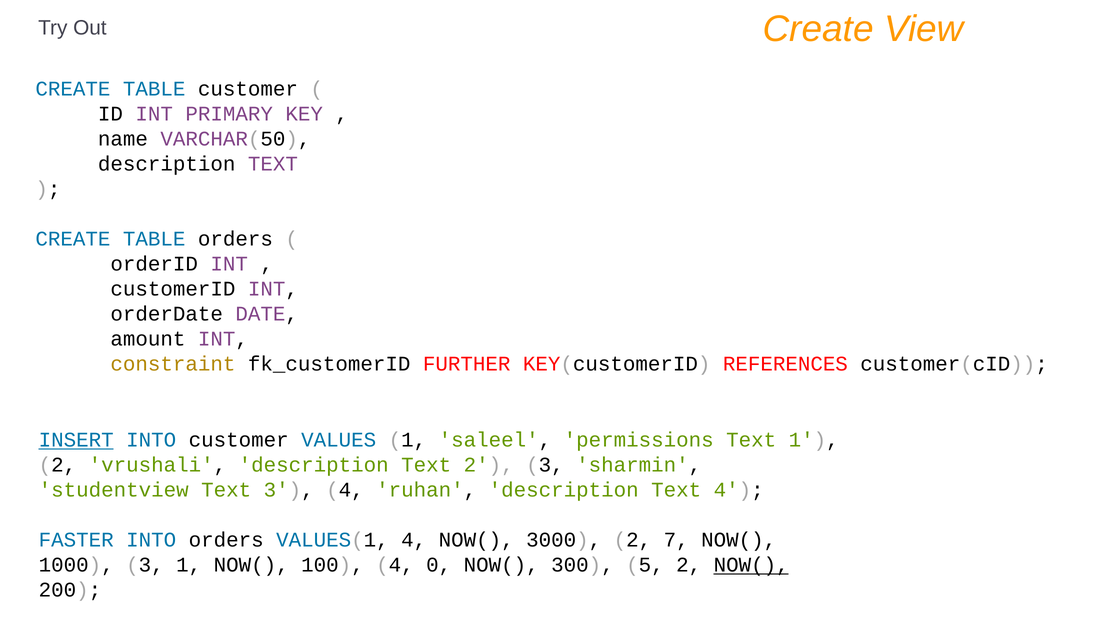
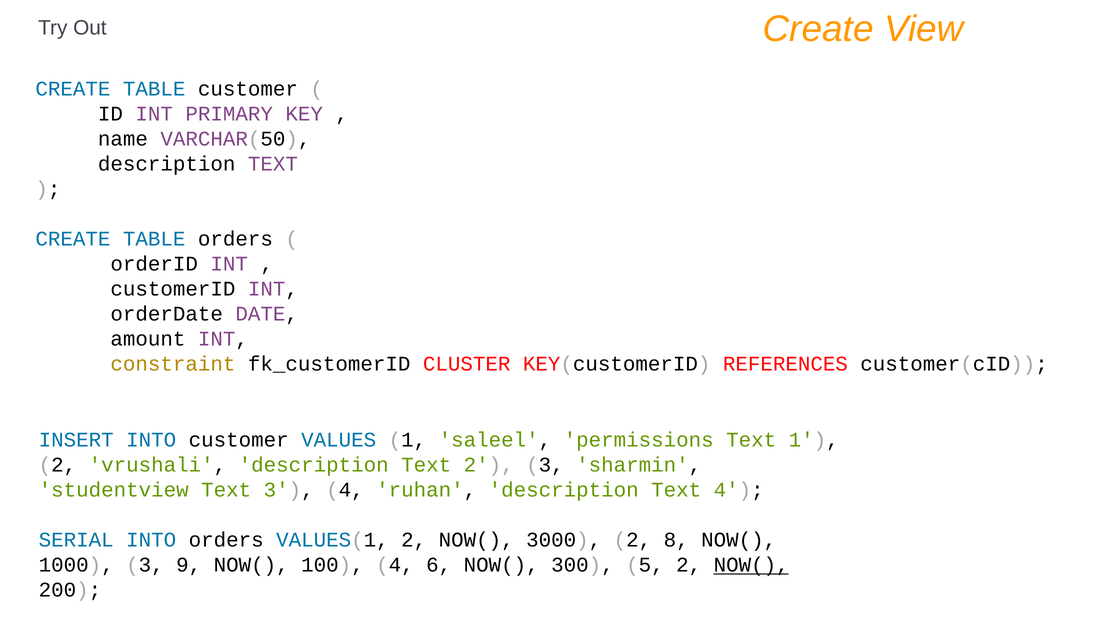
FURTHER: FURTHER -> CLUSTER (467, 364)
INSERT underline: present -> none (76, 440)
FASTER: FASTER -> SERIAL (76, 540)
VALUES(1 4: 4 -> 2 (414, 540)
7: 7 -> 8 (676, 540)
3 1: 1 -> 9 (189, 565)
0: 0 -> 6 (439, 565)
